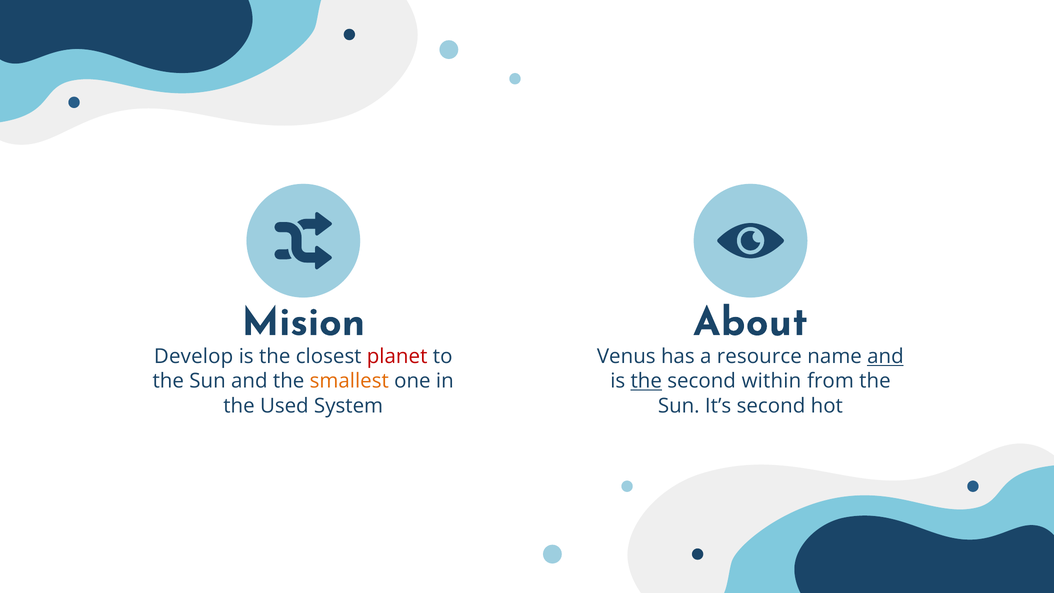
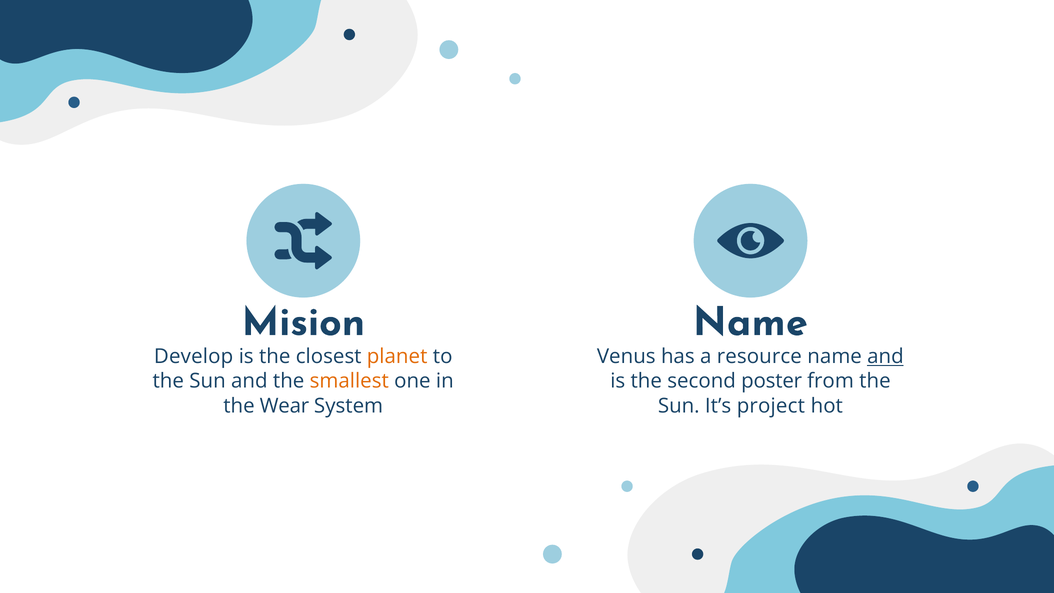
About: About -> Name (750, 322)
planet colour: red -> orange (397, 357)
the underline: present -> none (646, 381)
within: within -> poster (772, 381)
Used: Used -> Wear (284, 406)
It’s second: second -> project (771, 406)
